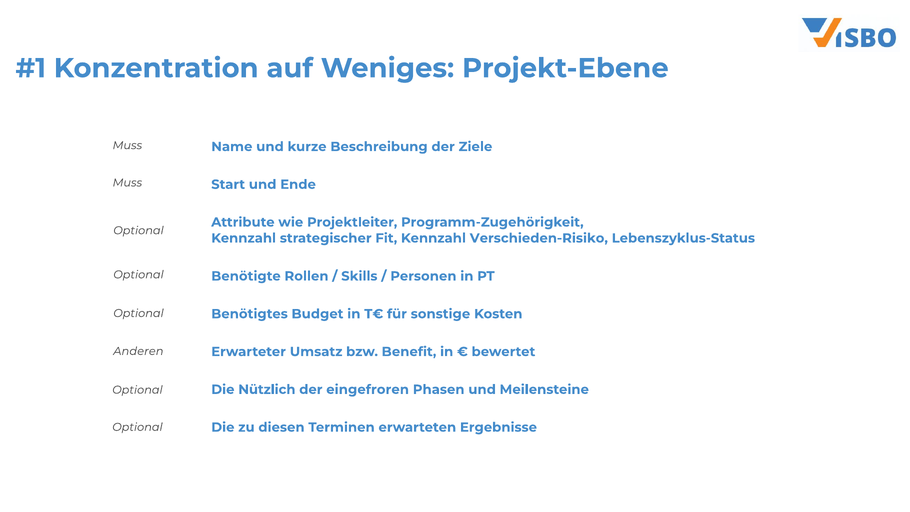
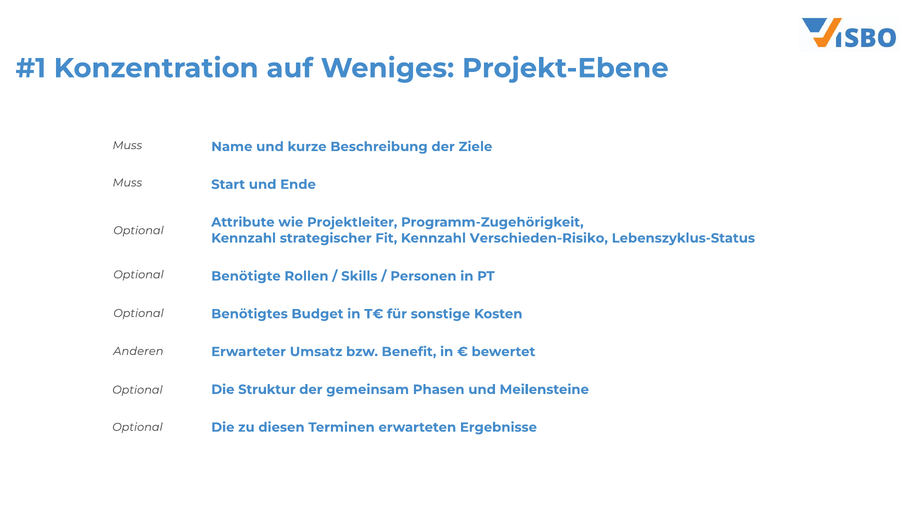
Nützlich: Nützlich -> Struktur (267, 389)
eingefroren: eingefroren -> gemeinsam (368, 389)
